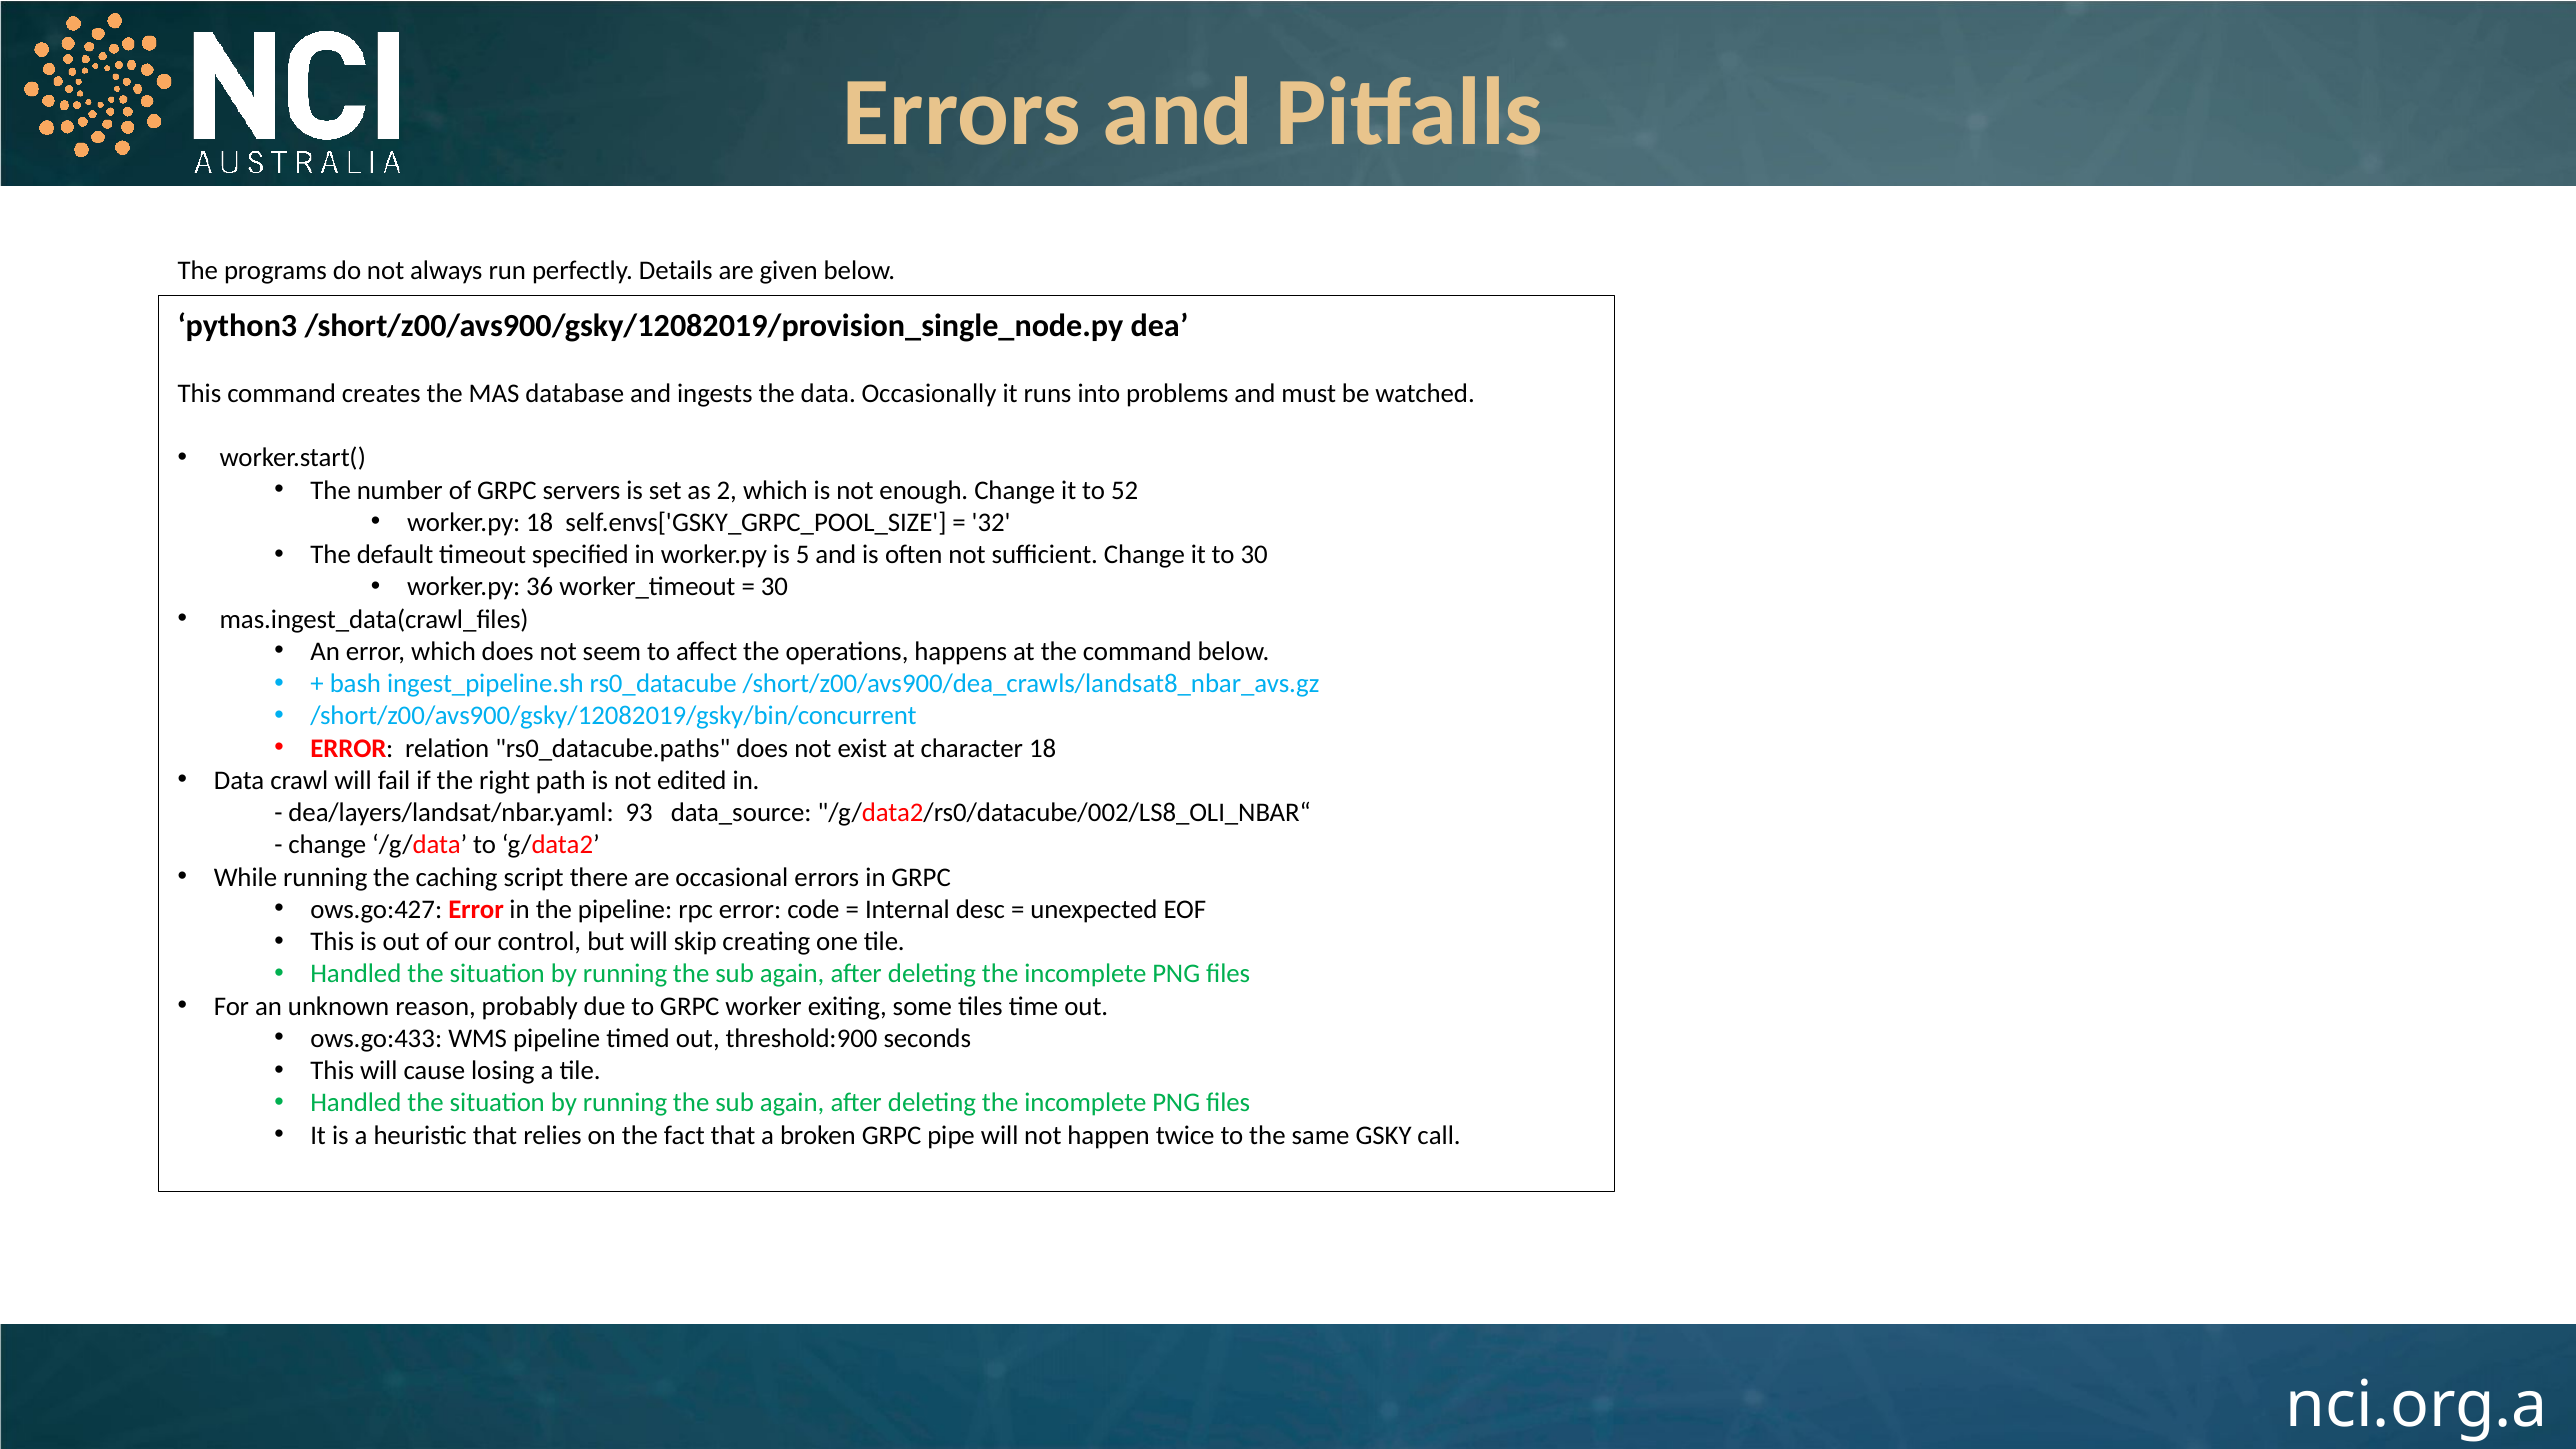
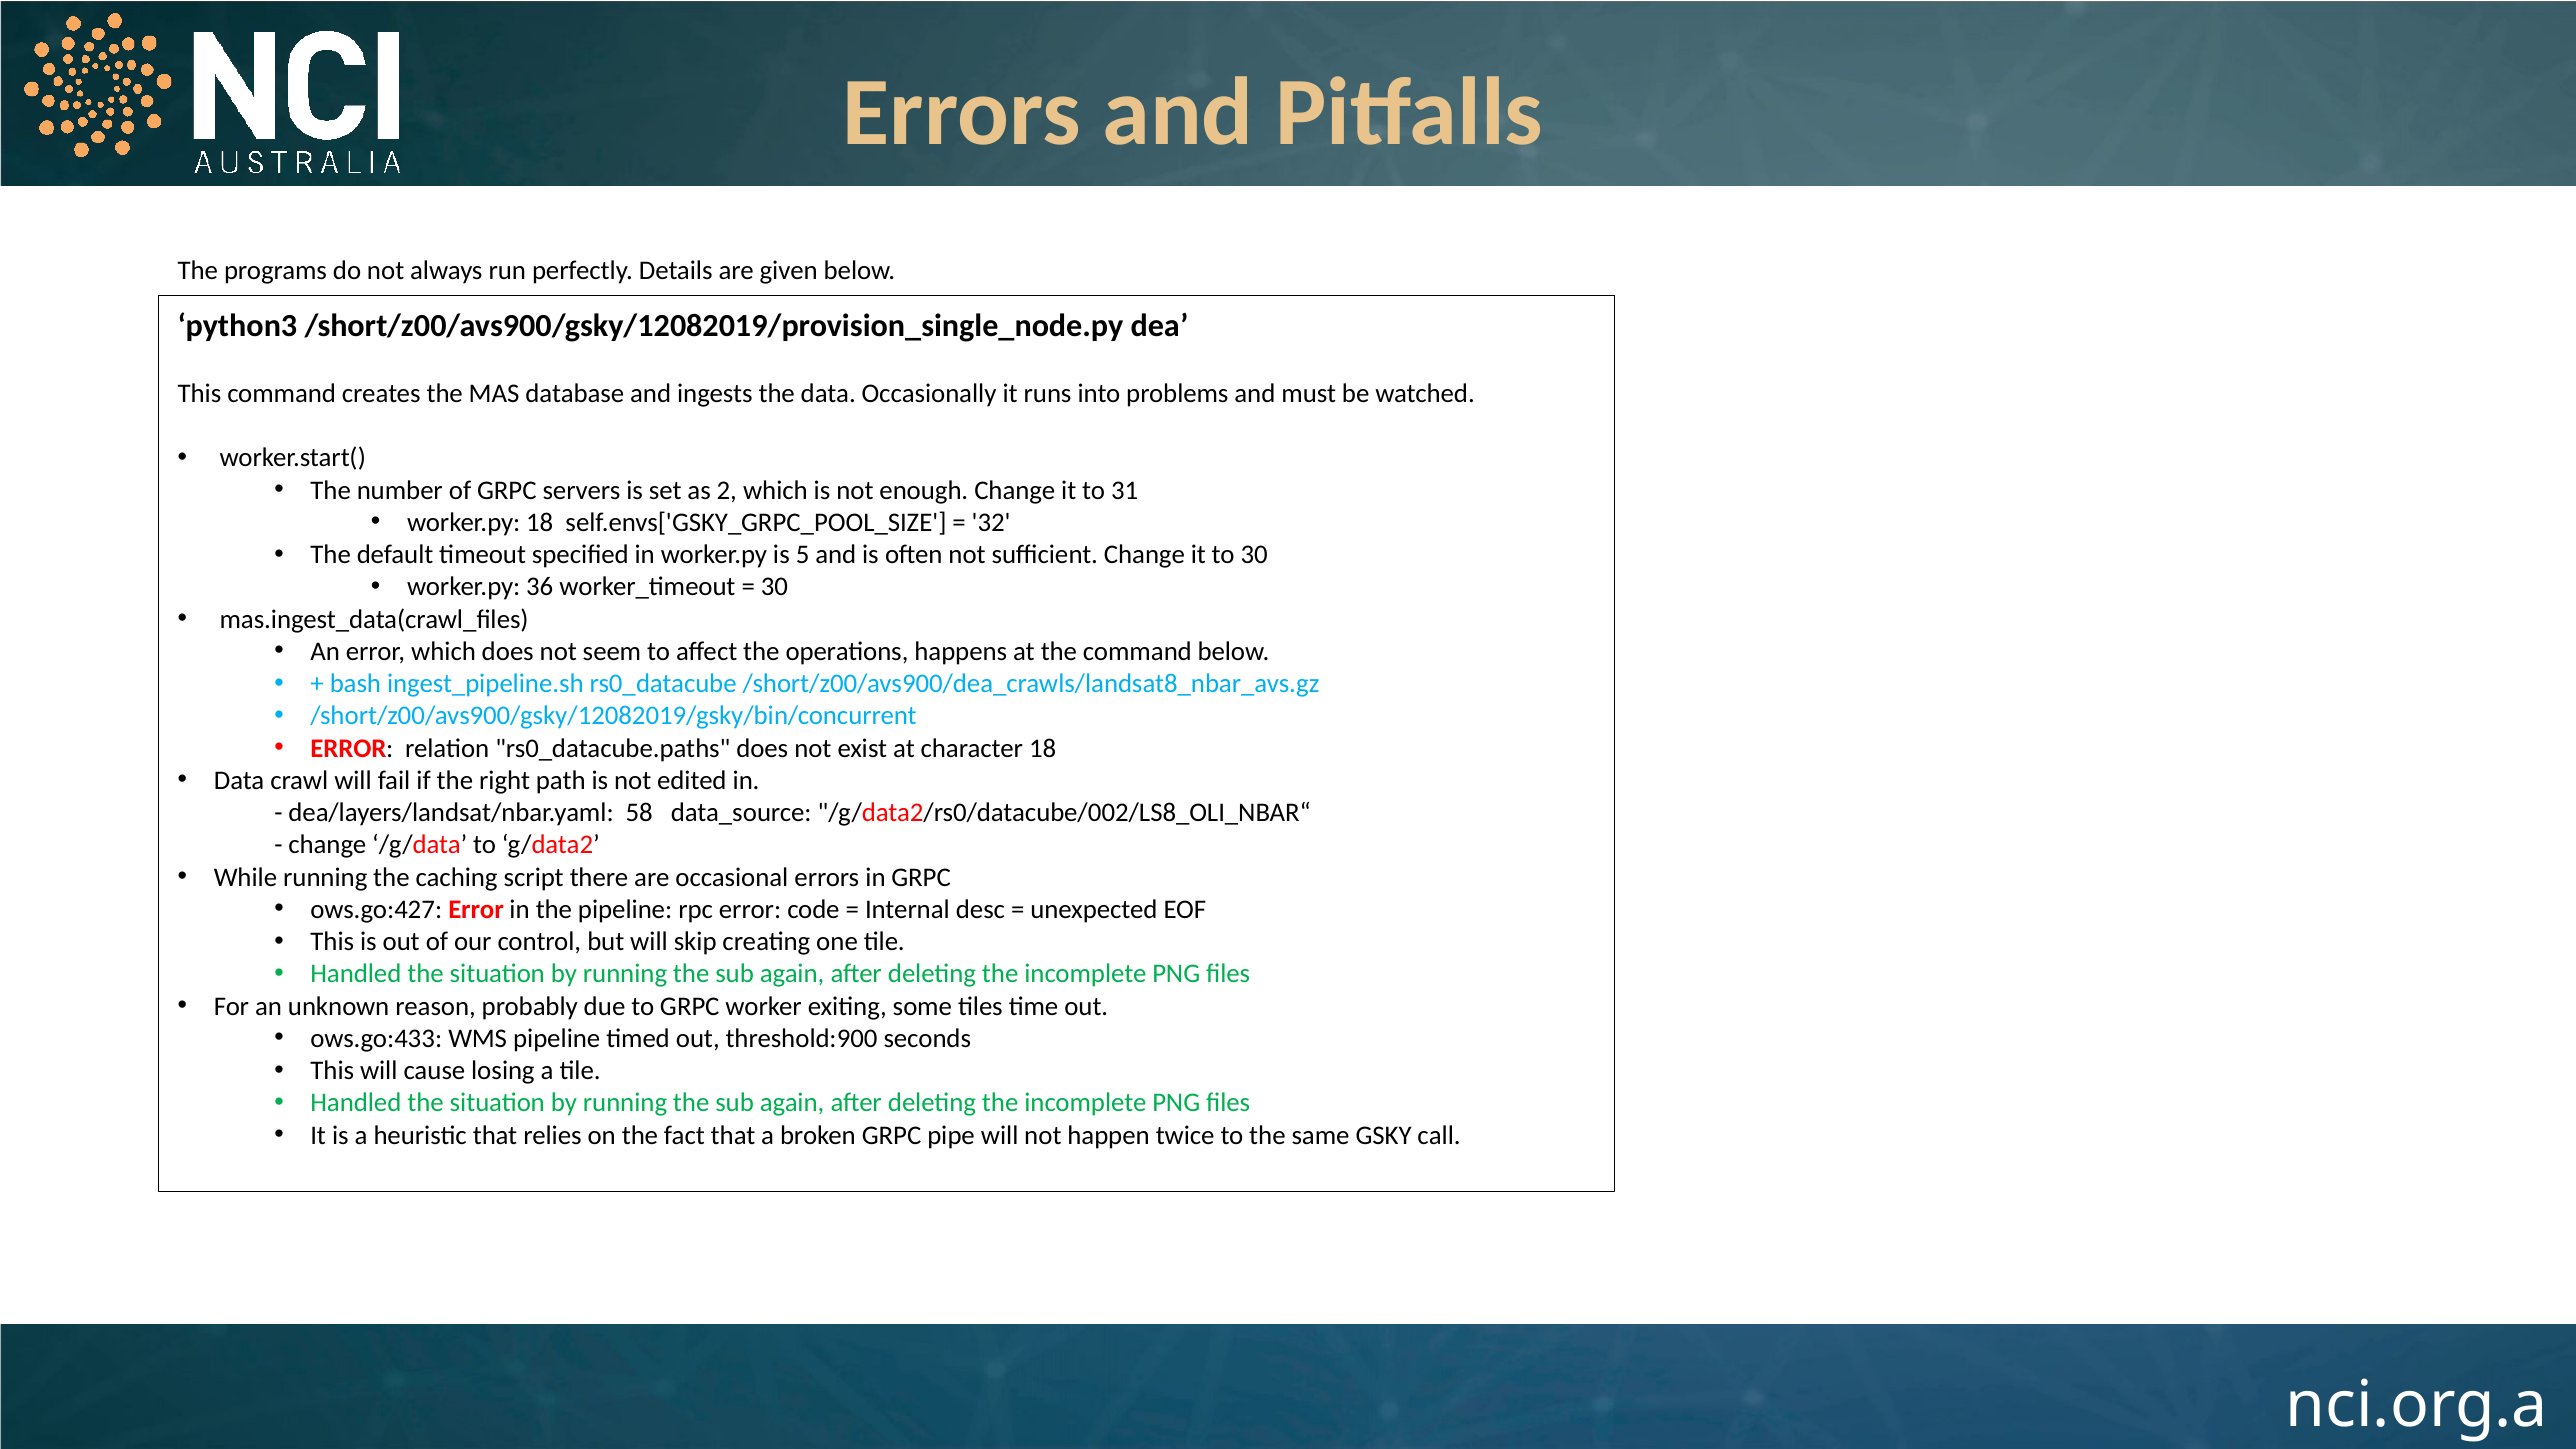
52: 52 -> 31 (1125, 490)
93: 93 -> 58 (639, 813)
